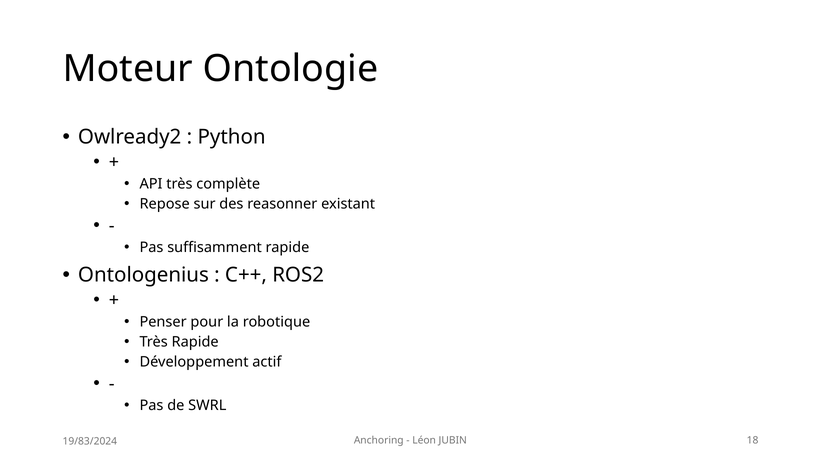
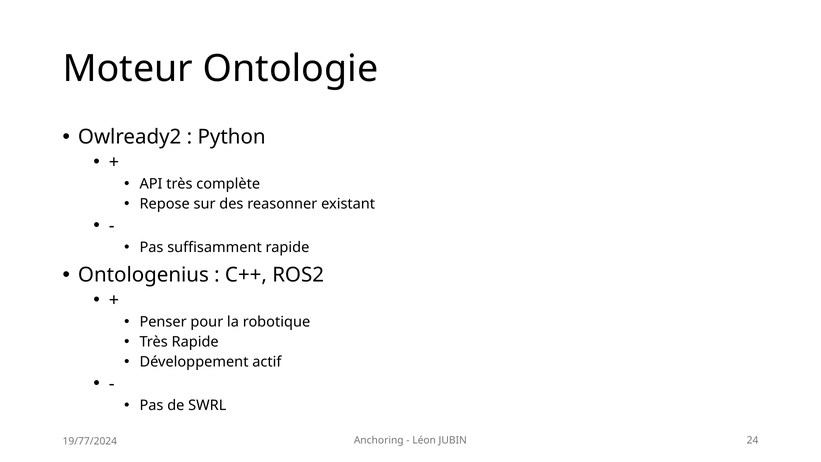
18: 18 -> 24 (753, 440)
19/83/2024: 19/83/2024 -> 19/77/2024 (90, 441)
